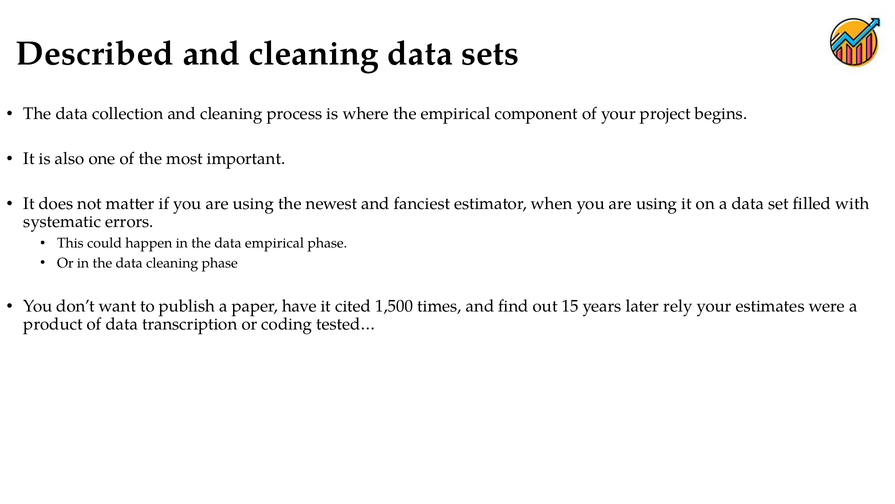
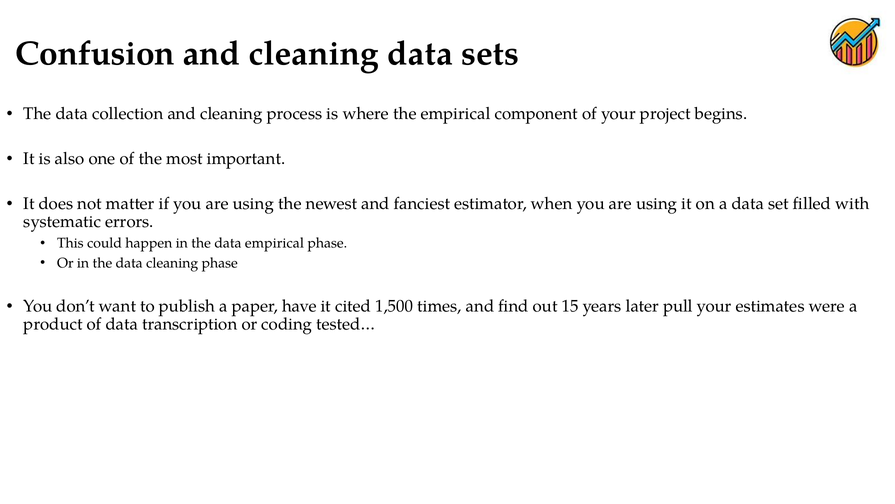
Described: Described -> Confusion (95, 54)
rely: rely -> pull (678, 306)
